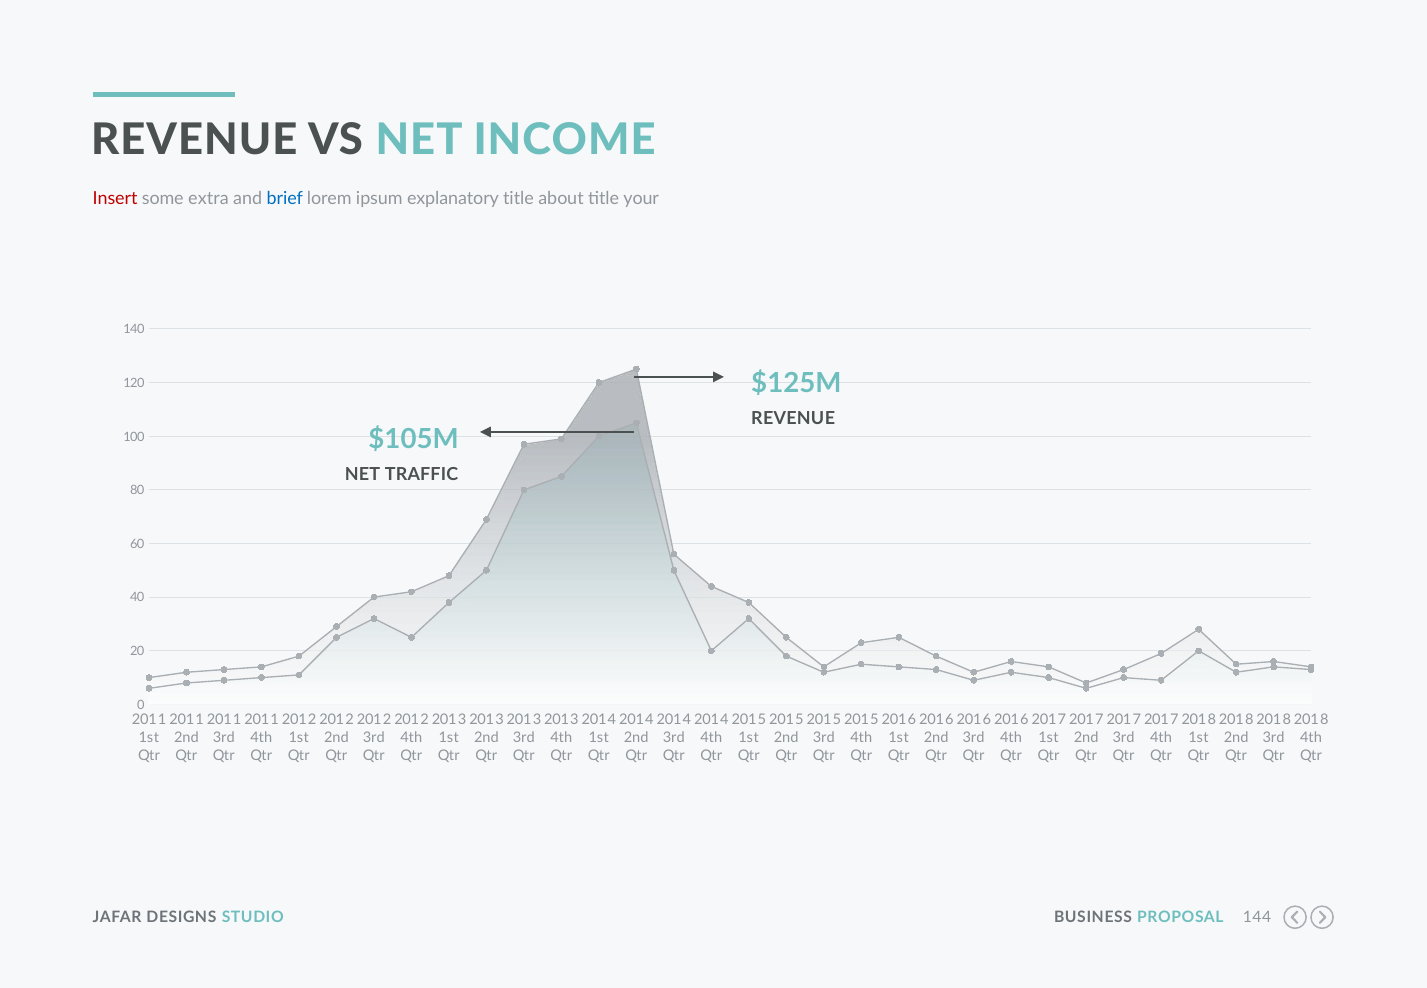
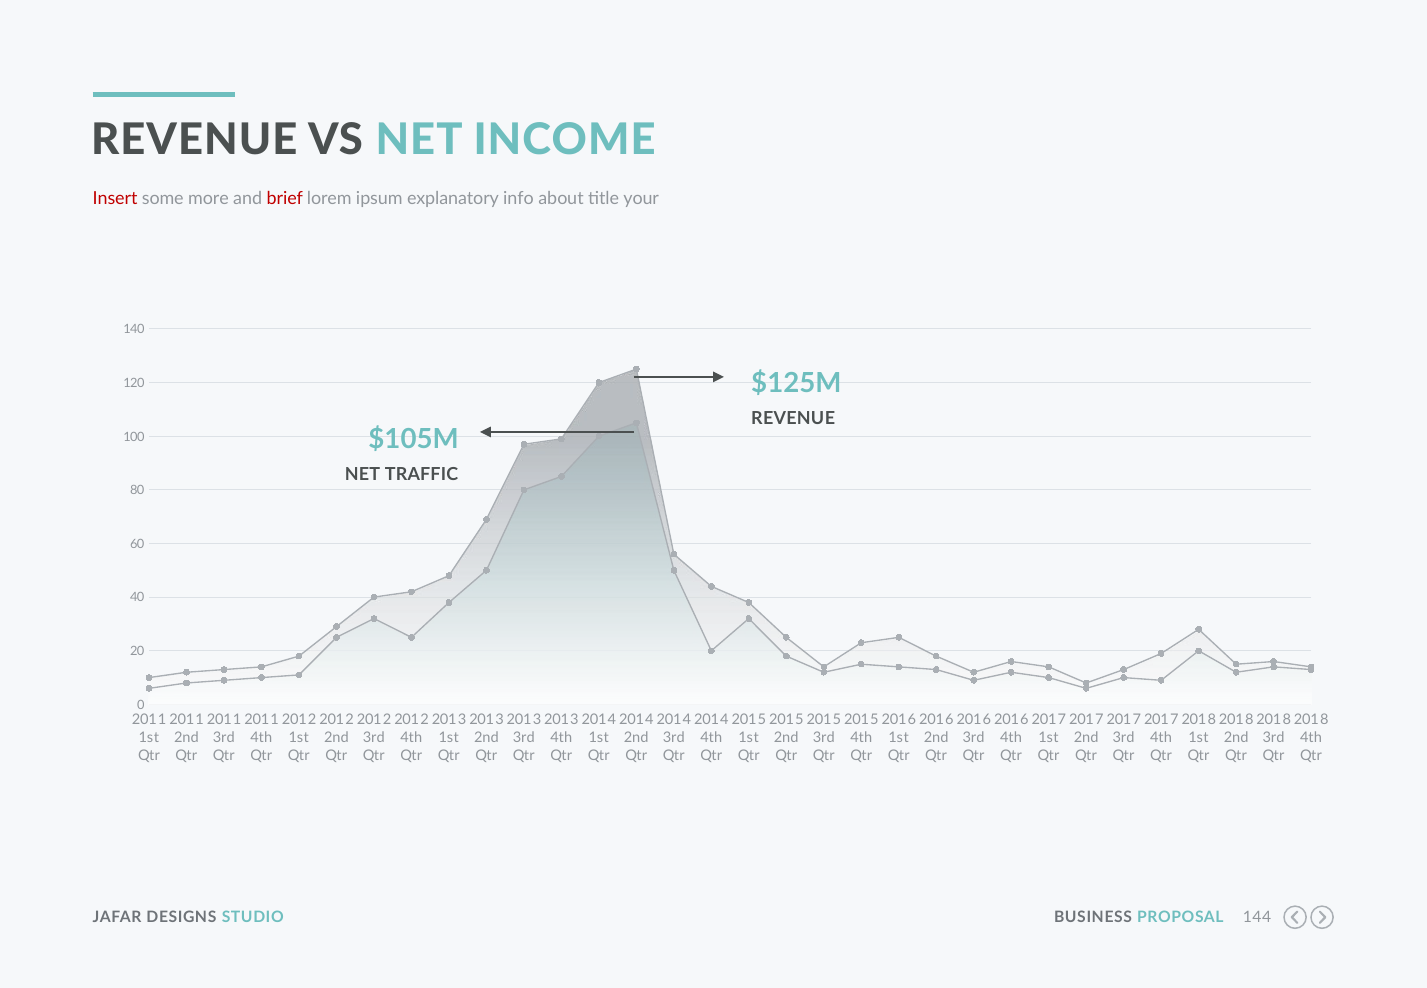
extra: extra -> more (209, 199)
brief colour: blue -> red (285, 199)
explanatory title: title -> info (518, 199)
